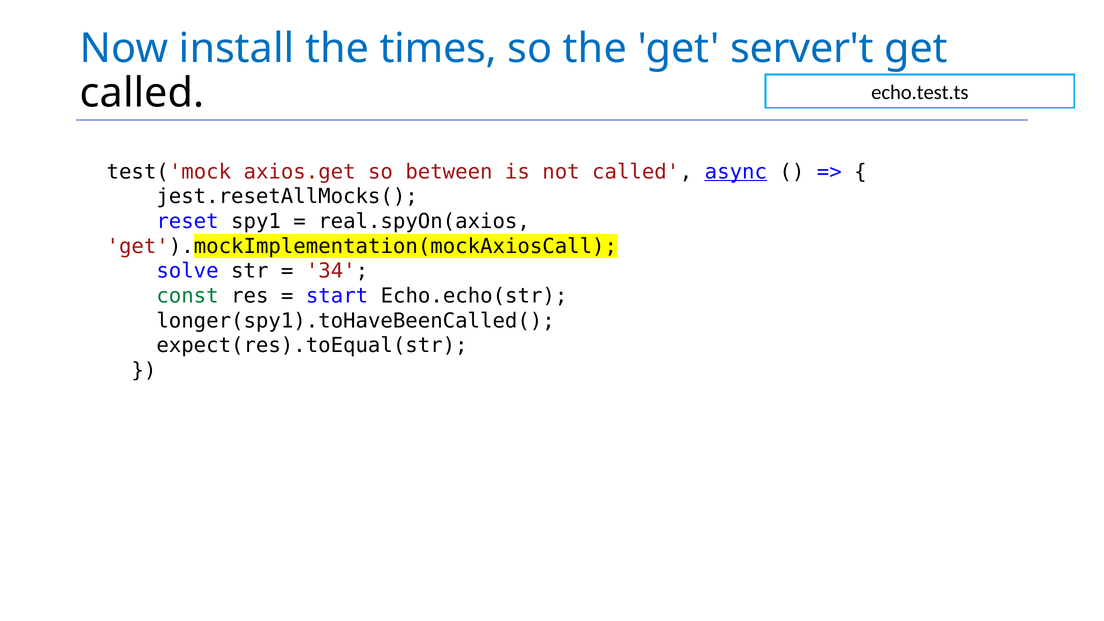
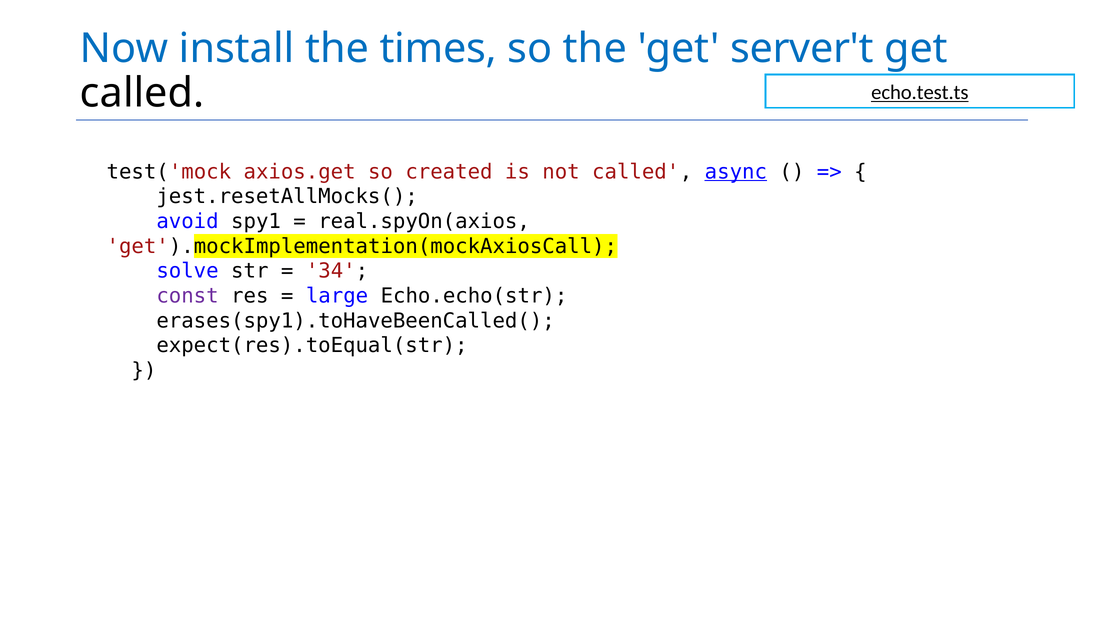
echo.test.ts underline: none -> present (920, 93)
between: between -> created (449, 172)
reset: reset -> avoid (188, 221)
const colour: green -> purple (188, 296)
start: start -> large (337, 296)
longer(spy1).toHaveBeenCalled(: longer(spy1).toHaveBeenCalled( -> erases(spy1).toHaveBeenCalled( (356, 321)
